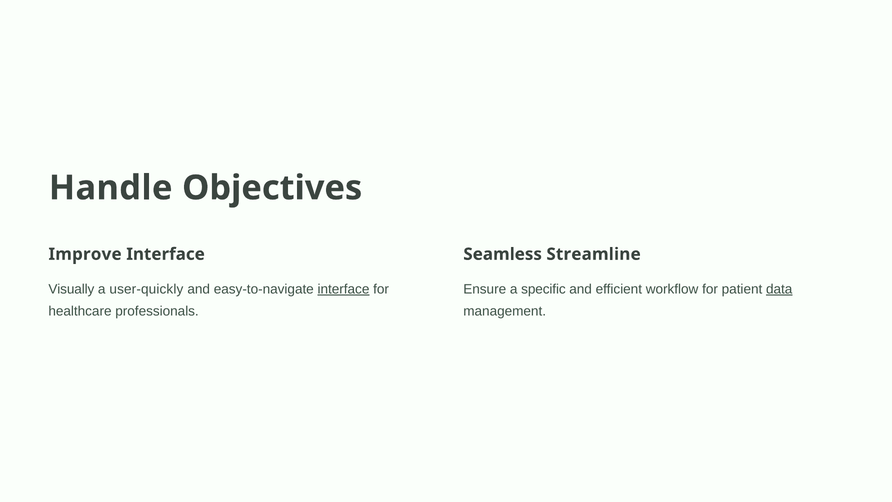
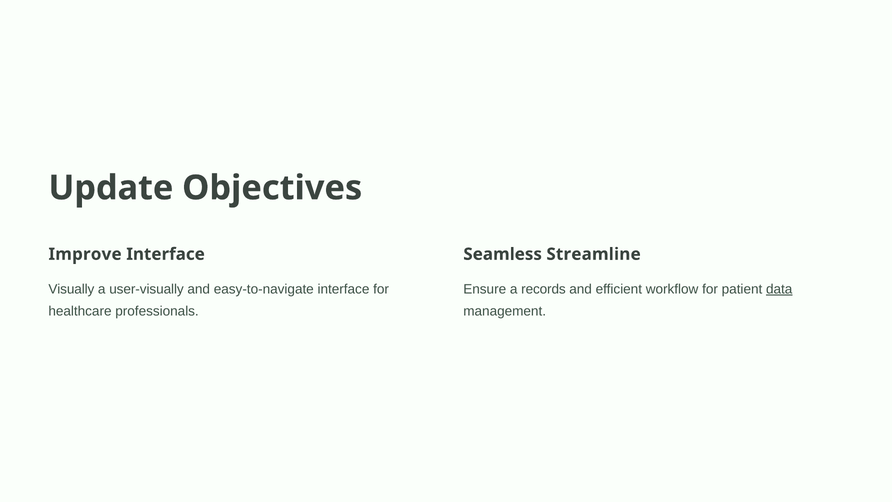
Handle: Handle -> Update (111, 188)
user-quickly: user-quickly -> user-visually (147, 289)
interface underline: present -> none (343, 289)
specific: specific -> records (543, 289)
